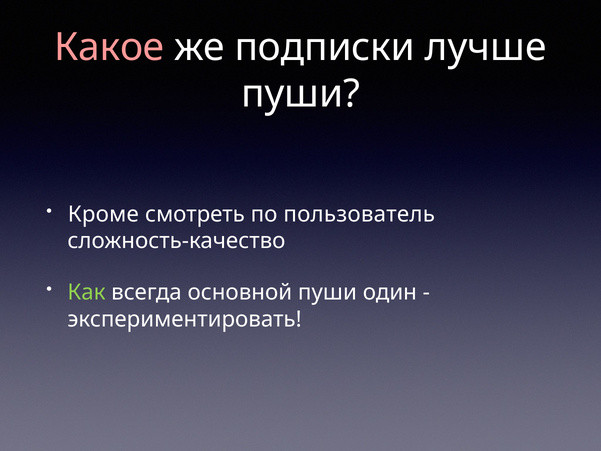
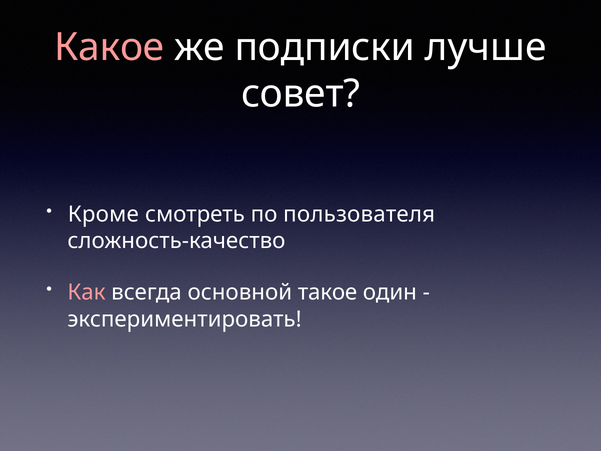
пуши: пуши -> совет (301, 94)
пользователь: пользователь -> пользователя (359, 214)
Как colour: light green -> pink (87, 292)
основной пуши: пуши -> такое (328, 292)
